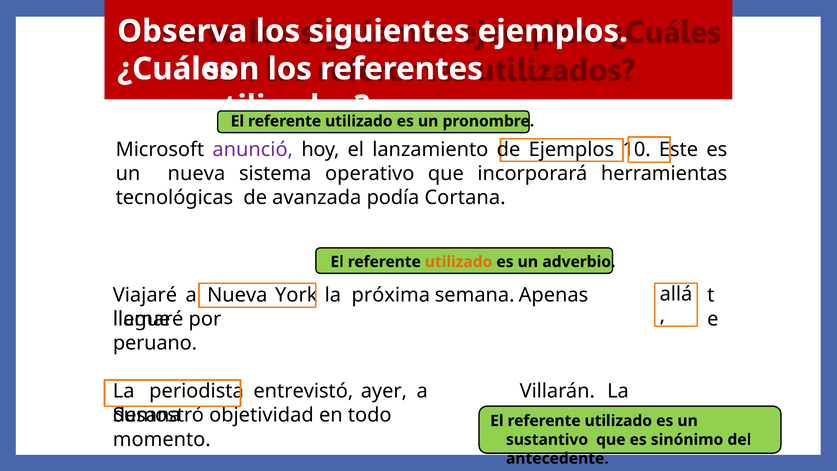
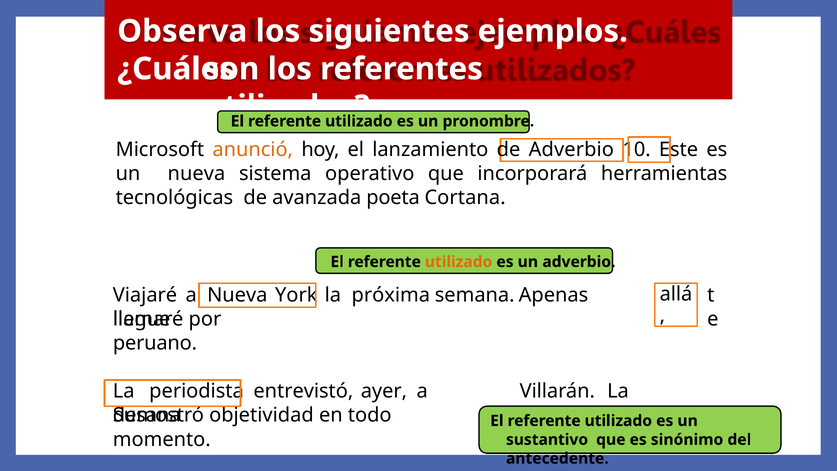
anunció colour: purple -> orange (253, 149)
de Ejemplos: Ejemplos -> Adverbio (571, 149)
podía: podía -> poeta (393, 198)
